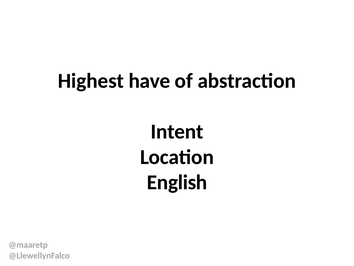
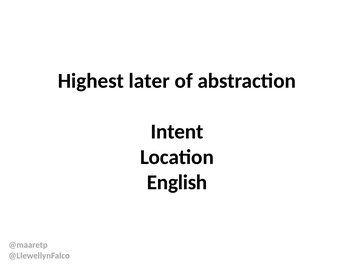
have: have -> later (149, 81)
